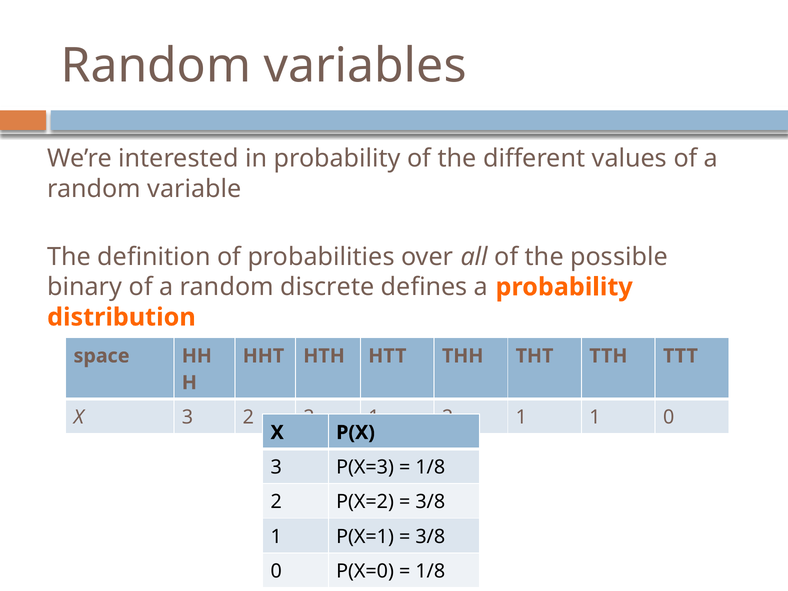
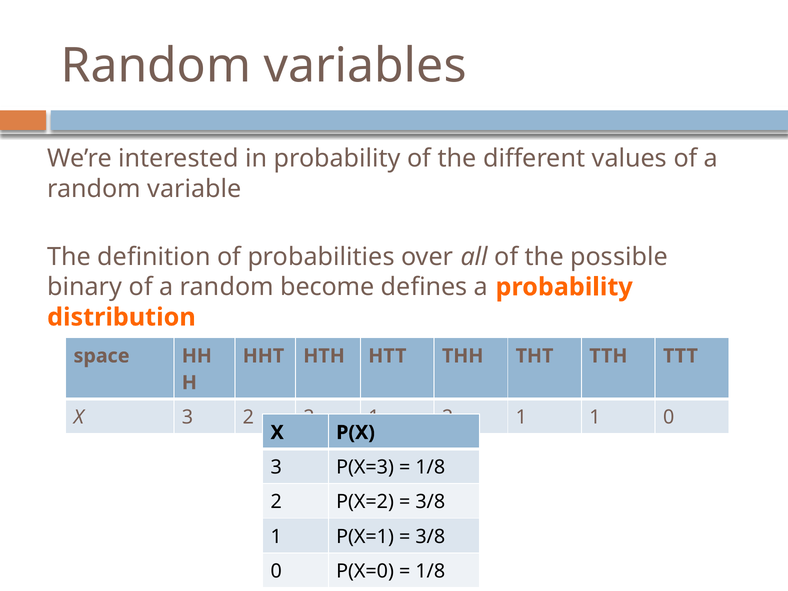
discrete: discrete -> become (327, 287)
